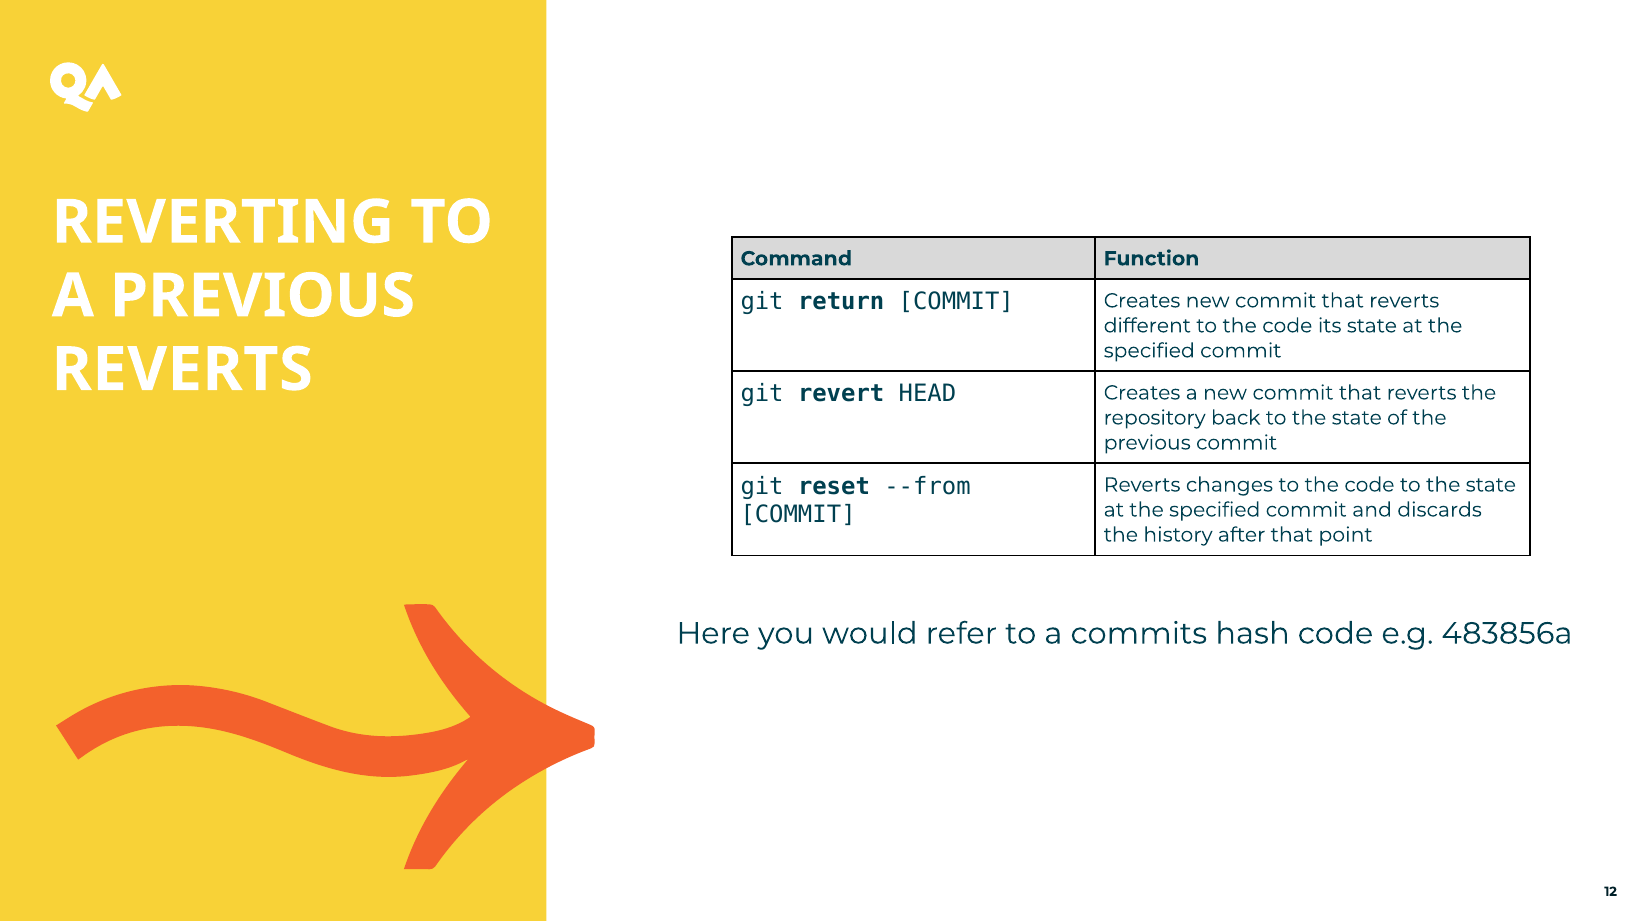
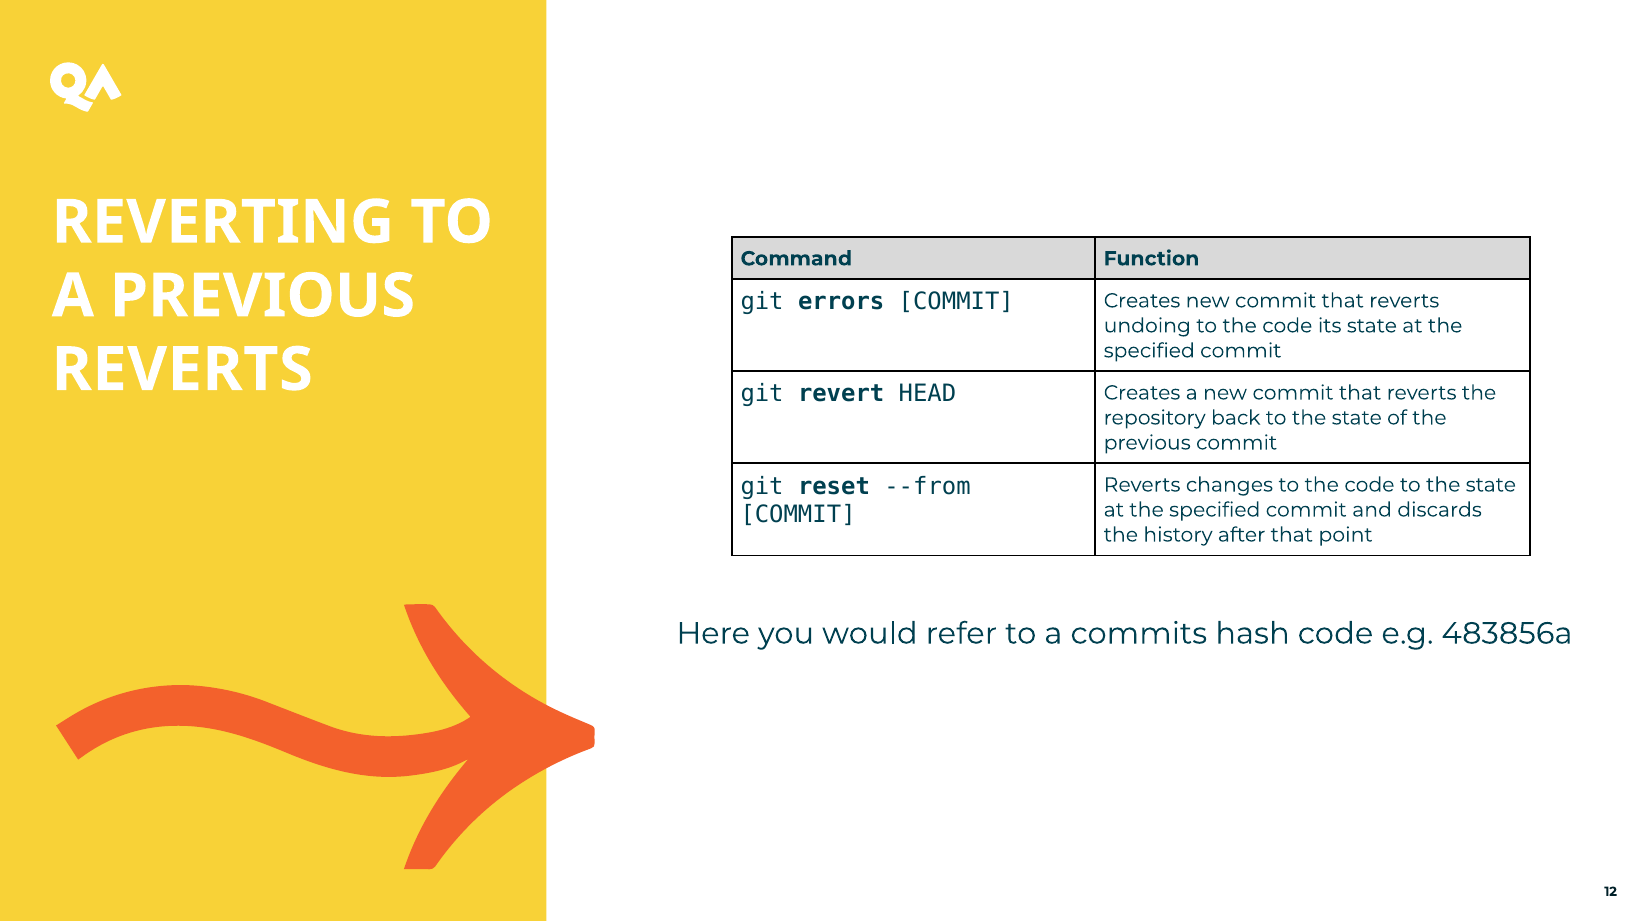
return: return -> errors (841, 302)
different: different -> undoing (1147, 326)
